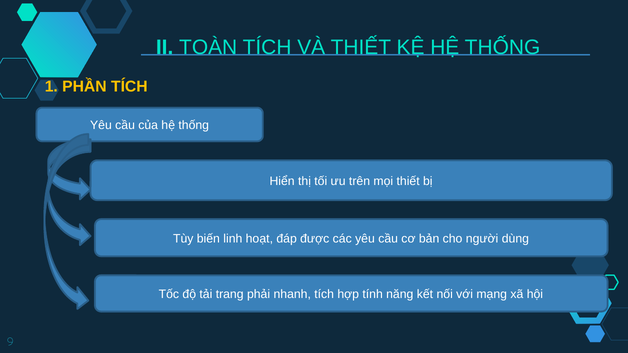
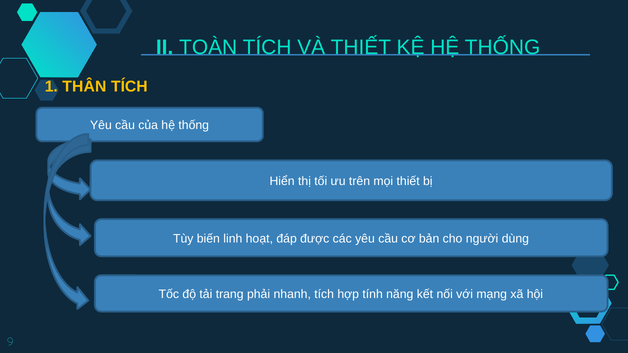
PHẦN: PHẦN -> THÂN (84, 87)
